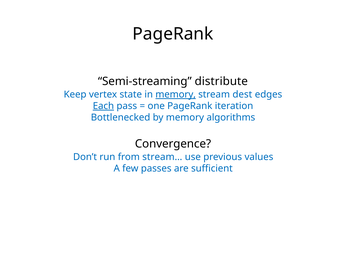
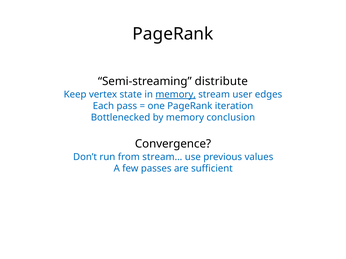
dest: dest -> user (242, 95)
Each underline: present -> none (103, 106)
algorithms: algorithms -> conclusion (231, 118)
